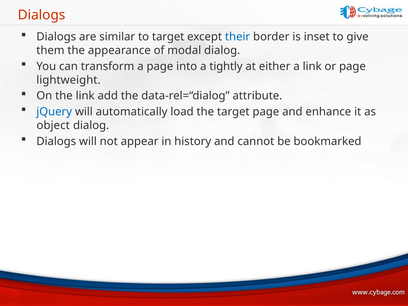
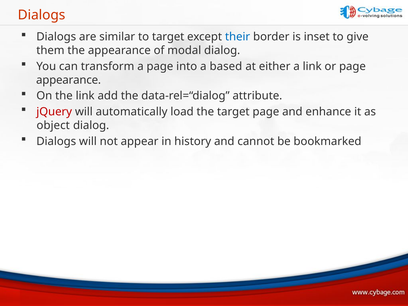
tightly: tightly -> based (226, 66)
lightweight: lightweight -> appearance (69, 80)
jQuery colour: blue -> red (54, 112)
